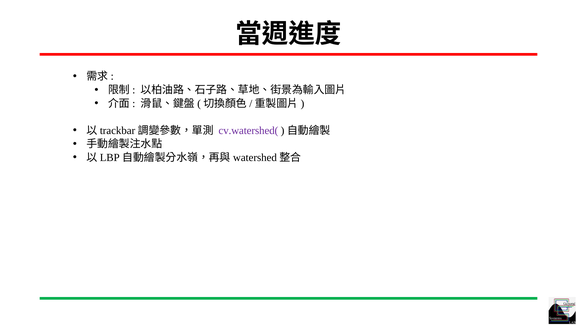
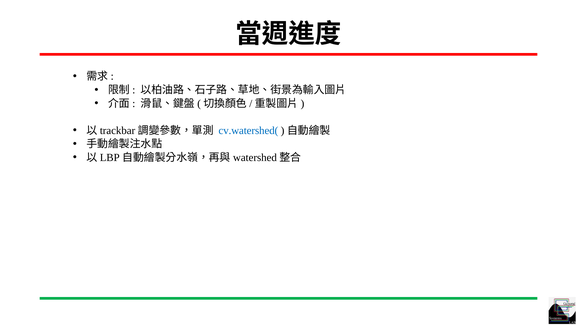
cv.watershed( colour: purple -> blue (248, 130)
